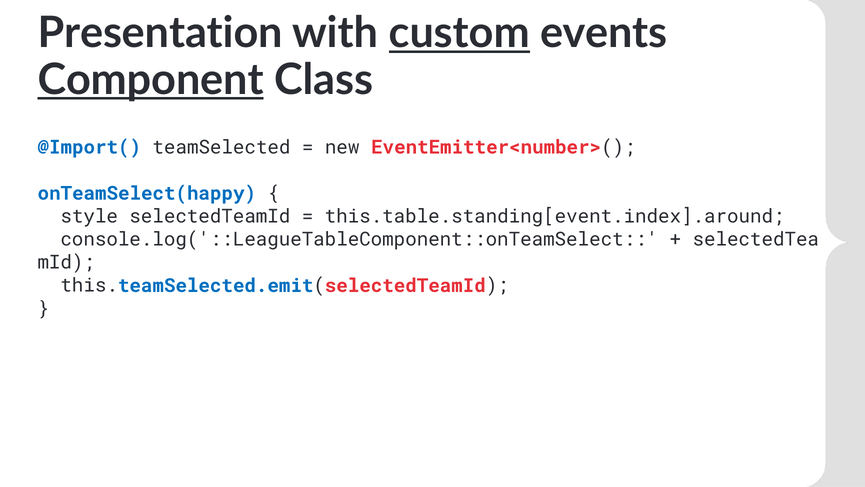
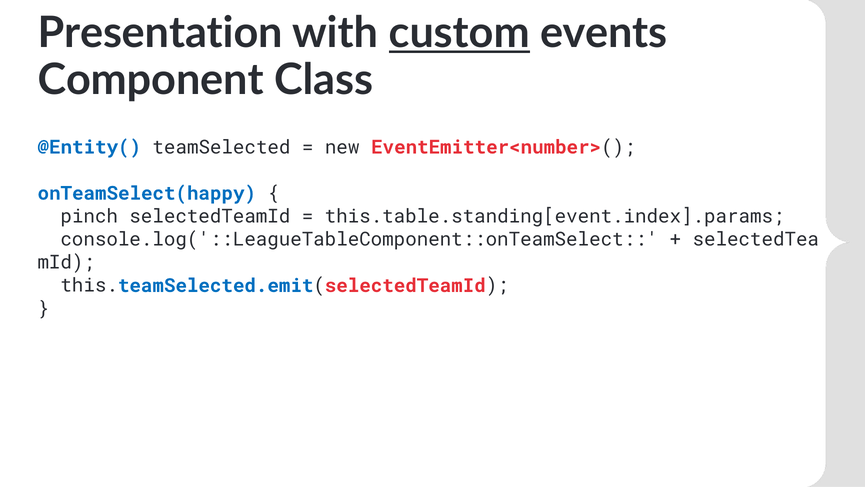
Component underline: present -> none (151, 80)
@Import(: @Import( -> @Entity( (89, 147)
style: style -> pinch (89, 216)
this.table.standing[event.index].around: this.table.standing[event.index].around -> this.table.standing[event.index].params (555, 216)
